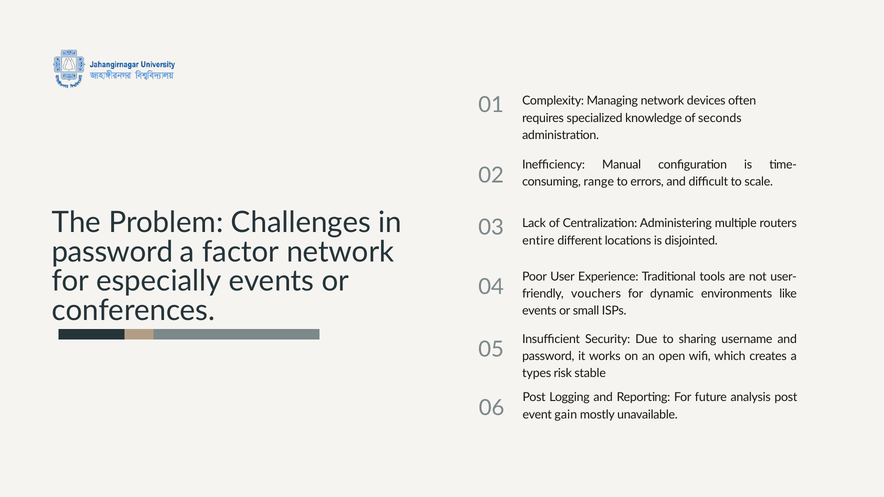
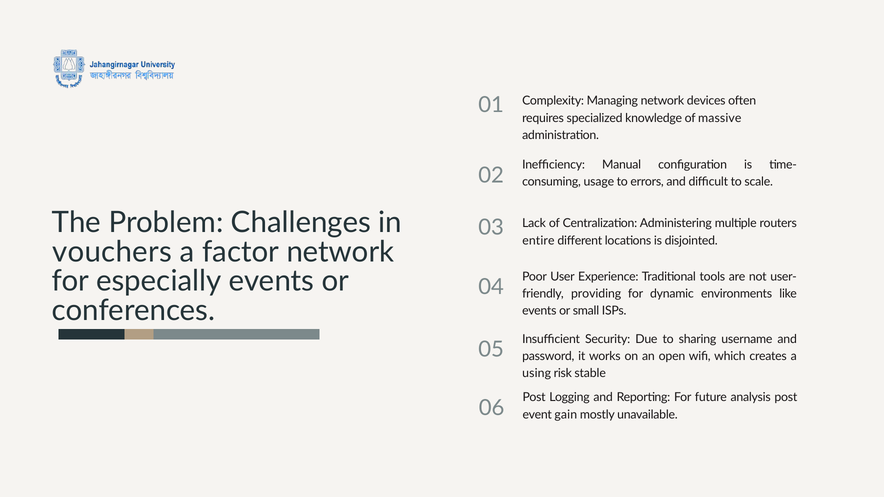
seconds: seconds -> massive (720, 118)
range: range -> usage (599, 182)
password: password -> vouchers (112, 252)
vouchers: vouchers -> providing (596, 294)
types: types -> using (537, 374)
